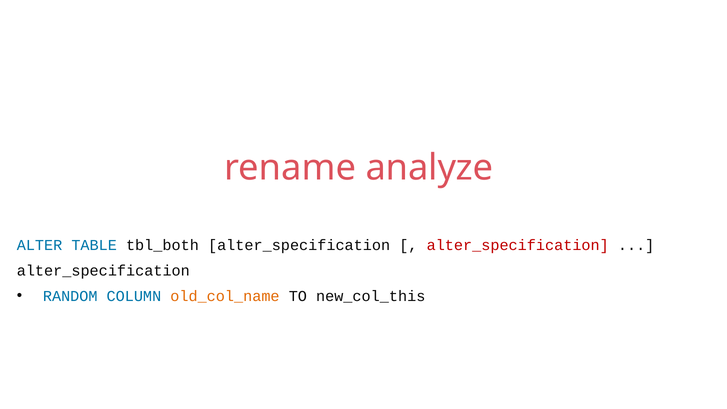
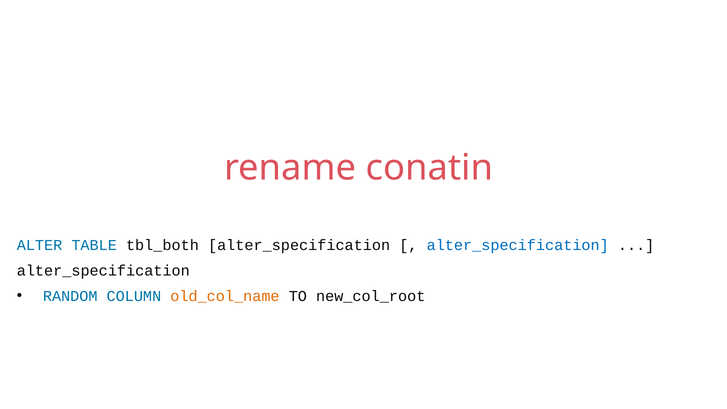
analyze: analyze -> conatin (429, 168)
alter_specification colour: red -> blue (518, 245)
new_col_this: new_col_this -> new_col_root (371, 296)
